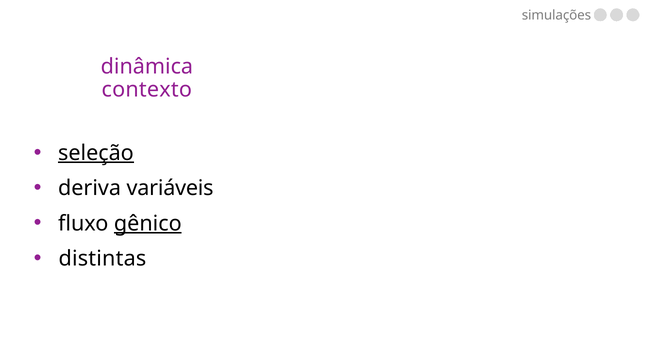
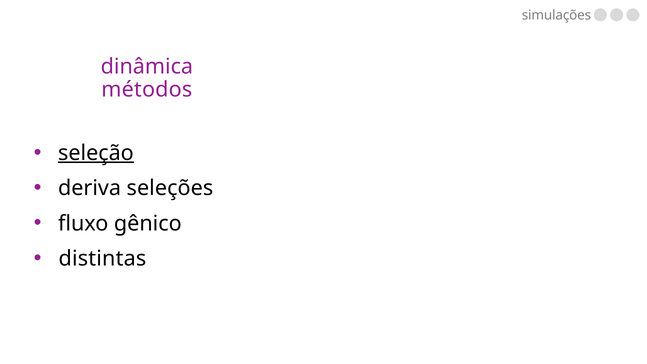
contexto: contexto -> métodos (147, 90)
variáveis: variáveis -> seleções (170, 188)
gênico underline: present -> none (148, 223)
